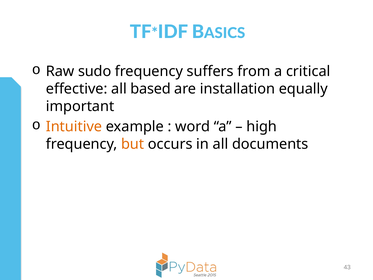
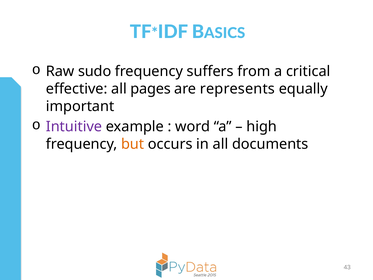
based: based -> pages (151, 89)
installation: installation -> represents (237, 89)
Intuitive colour: orange -> purple (74, 126)
